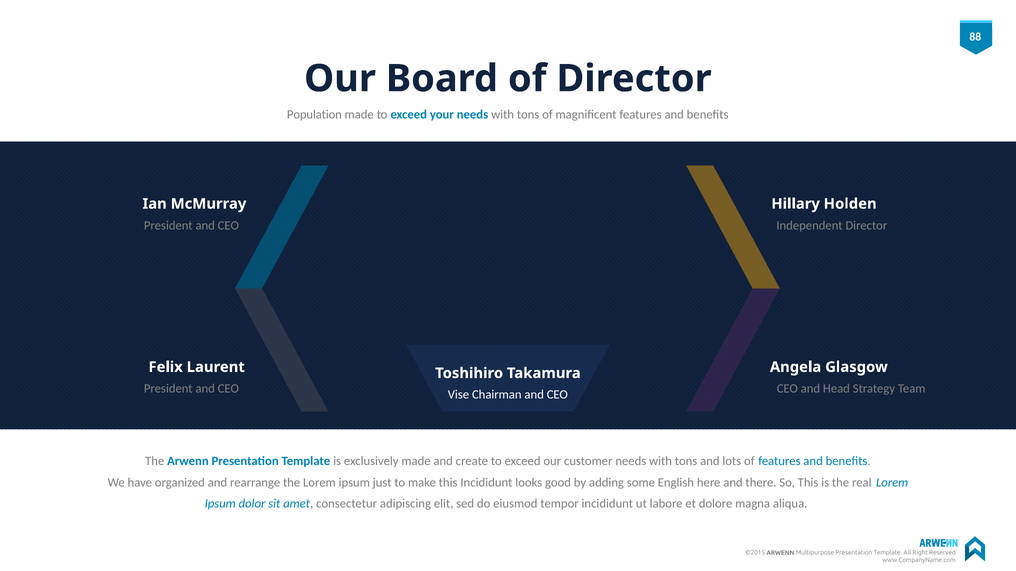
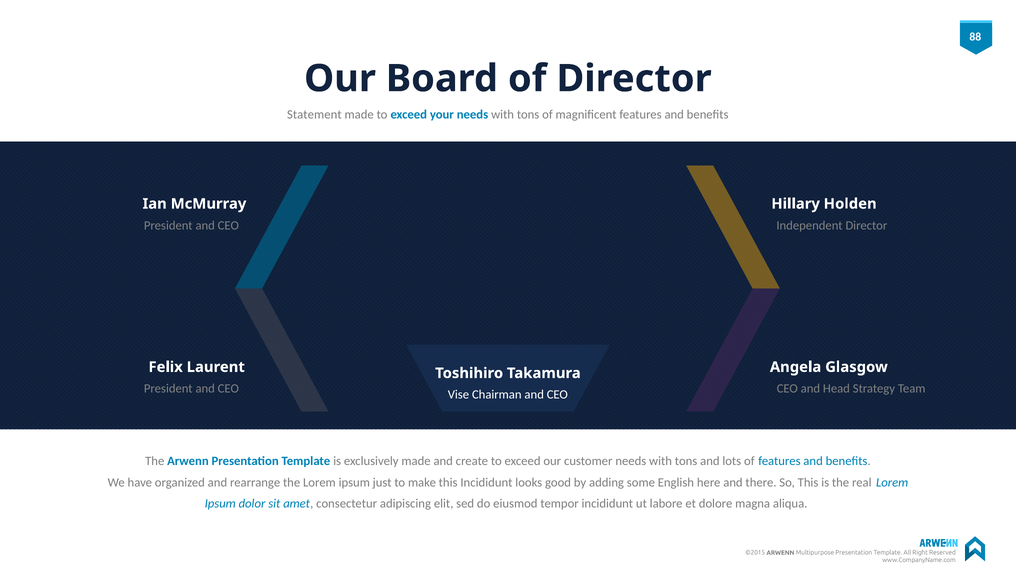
Population: Population -> Statement (314, 114)
